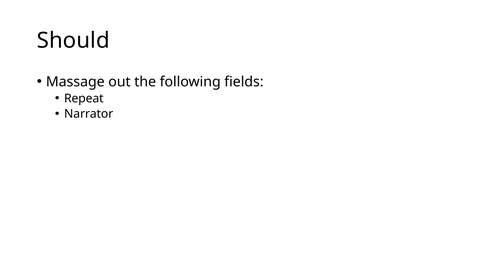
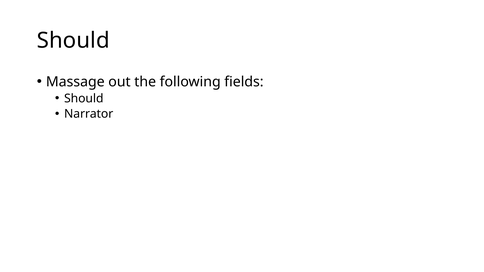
Repeat: Repeat -> Should (84, 99)
